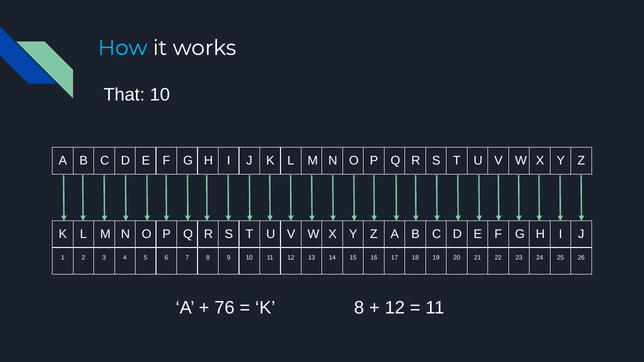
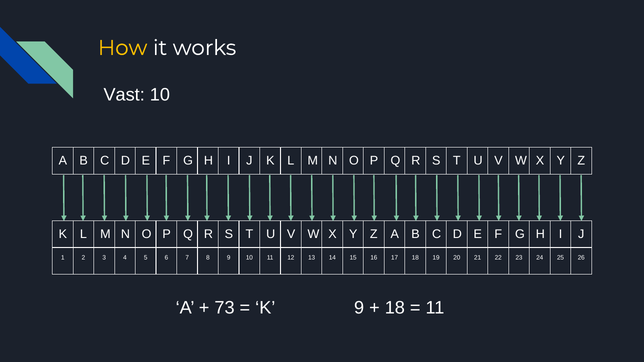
How colour: light blue -> yellow (123, 48)
That: That -> Vast (124, 95)
76: 76 -> 73 (225, 308)
K 8: 8 -> 9 (359, 308)
12: 12 -> 18 (395, 308)
